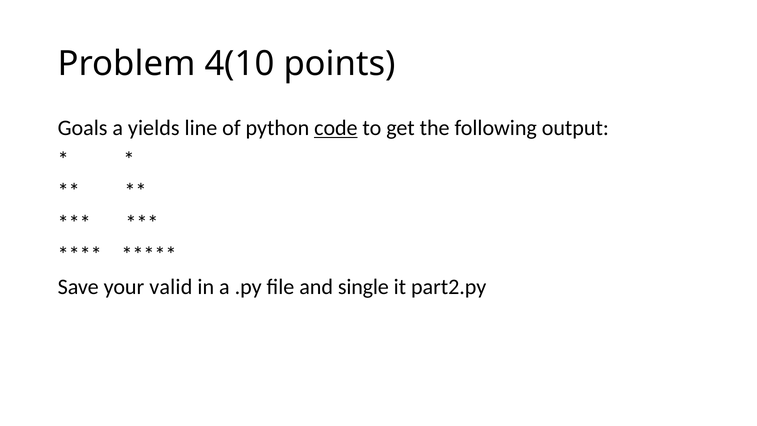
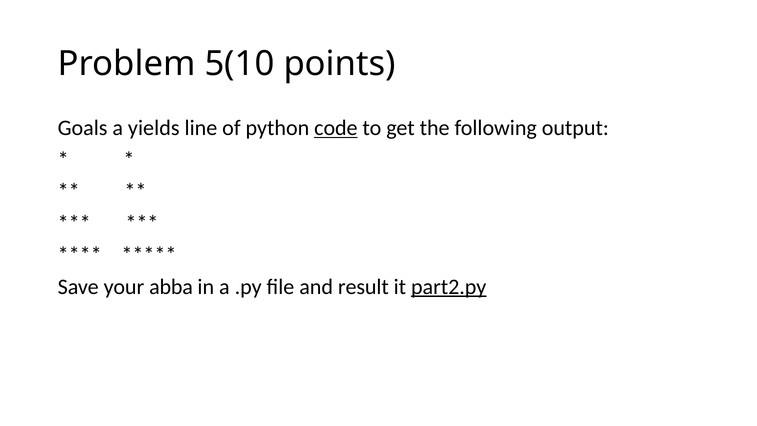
4(10: 4(10 -> 5(10 (240, 64)
valid: valid -> abba (171, 287)
single: single -> result (363, 287)
part2.py underline: none -> present (449, 287)
